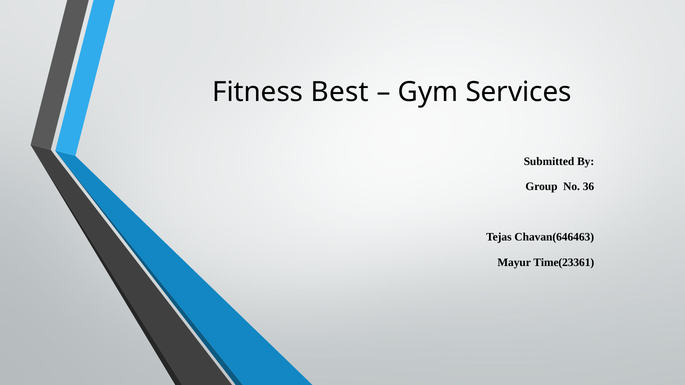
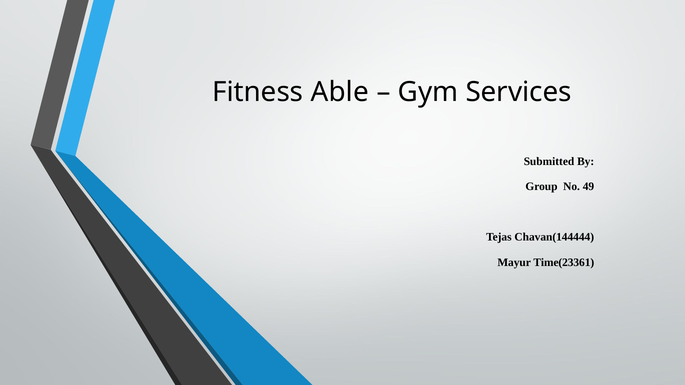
Best: Best -> Able (340, 92)
36: 36 -> 49 (588, 187)
Chavan(646463: Chavan(646463 -> Chavan(144444 (554, 237)
